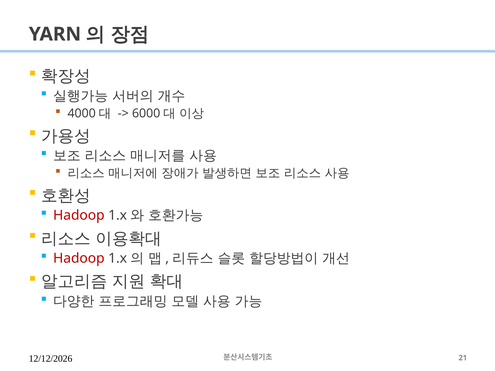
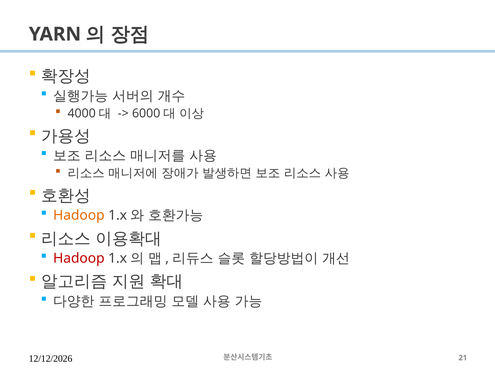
Hadoop colour: red -> orange (79, 216)
